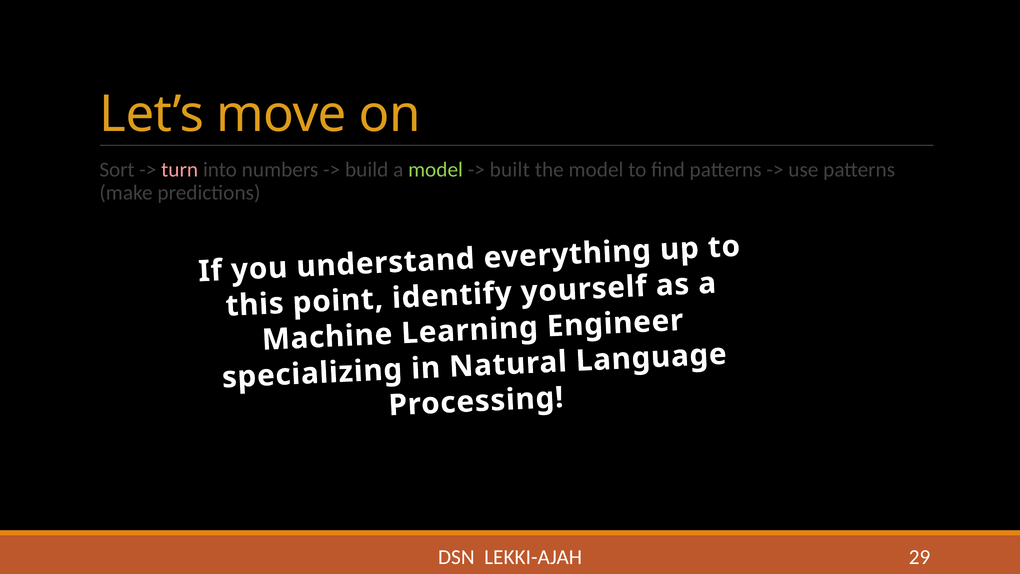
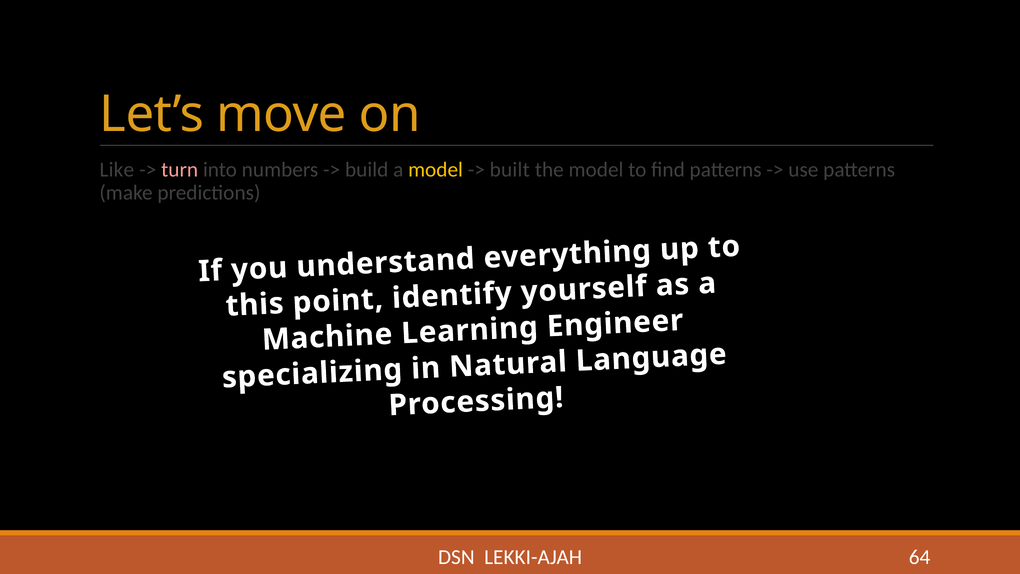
Sort: Sort -> Like (117, 170)
model colour: light green -> yellow (436, 170)
29: 29 -> 64 (920, 557)
